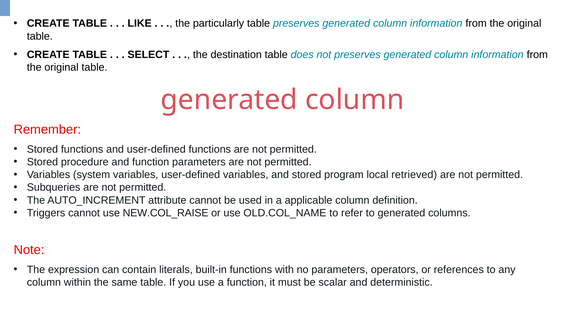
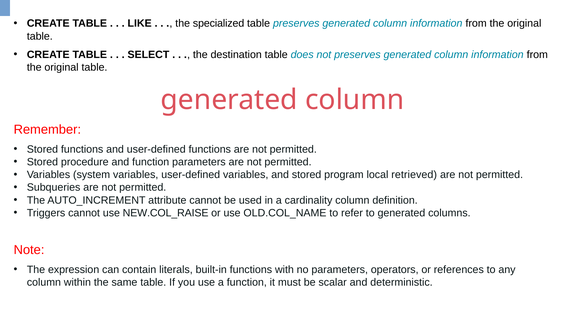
particularly: particularly -> specialized (219, 23)
applicable: applicable -> cardinality (309, 200)
